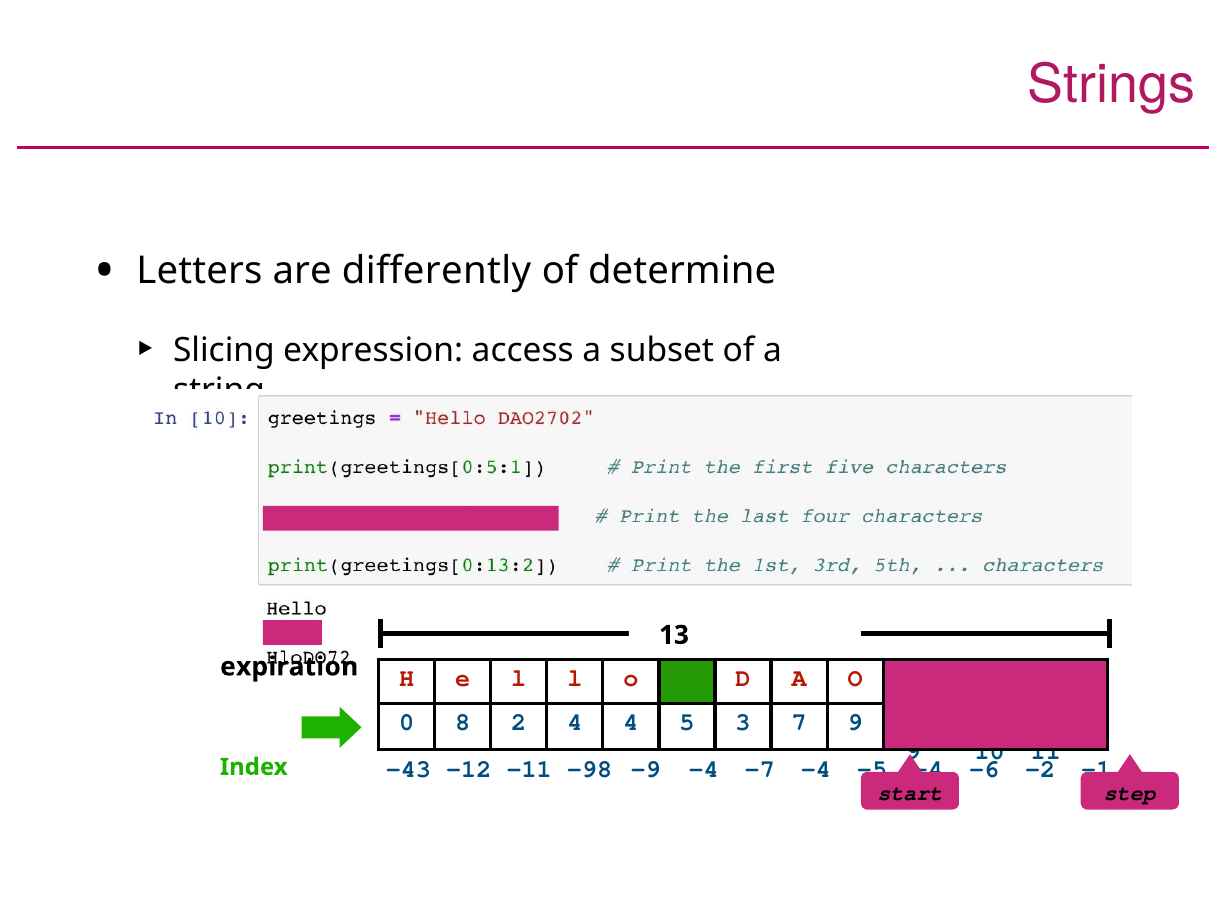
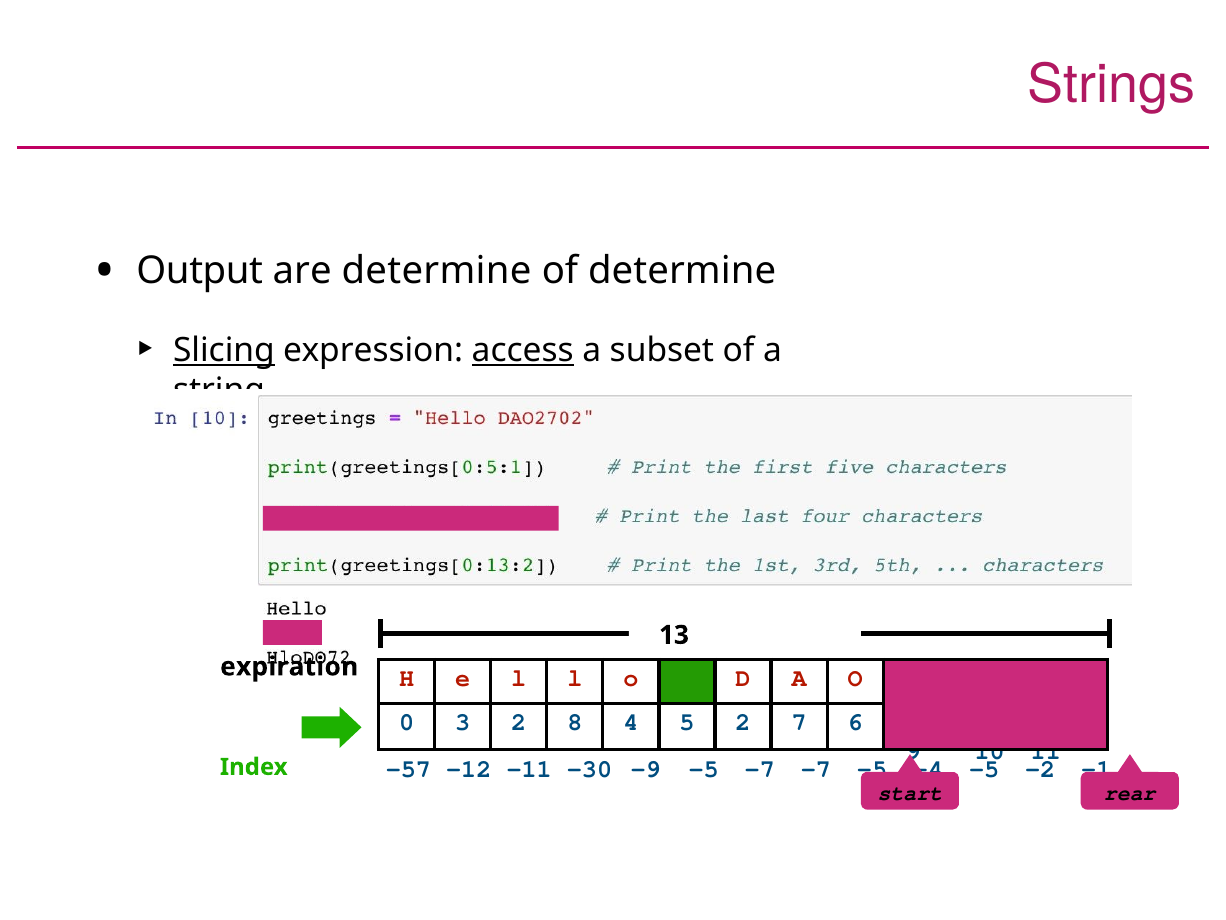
Letters: Letters -> Output (200, 271)
are diﬀerently: diﬀerently -> determine (437, 271)
Slicing underline: none -> present (224, 350)
access underline: none -> present (523, 350)
8: 8 -> 3 (463, 722)
2 4: 4 -> 8 (575, 722)
5 3: 3 -> 2 (743, 722)
7 9: 9 -> 6 (855, 722)
-43: -43 -> -57 (408, 768)
-98: -98 -> -30 (590, 768)
-9 -4: -4 -> -5 (704, 768)
-7 -4: -4 -> -7 (816, 768)
-6: -6 -> -5 (984, 768)
step: step -> rear (1130, 793)
